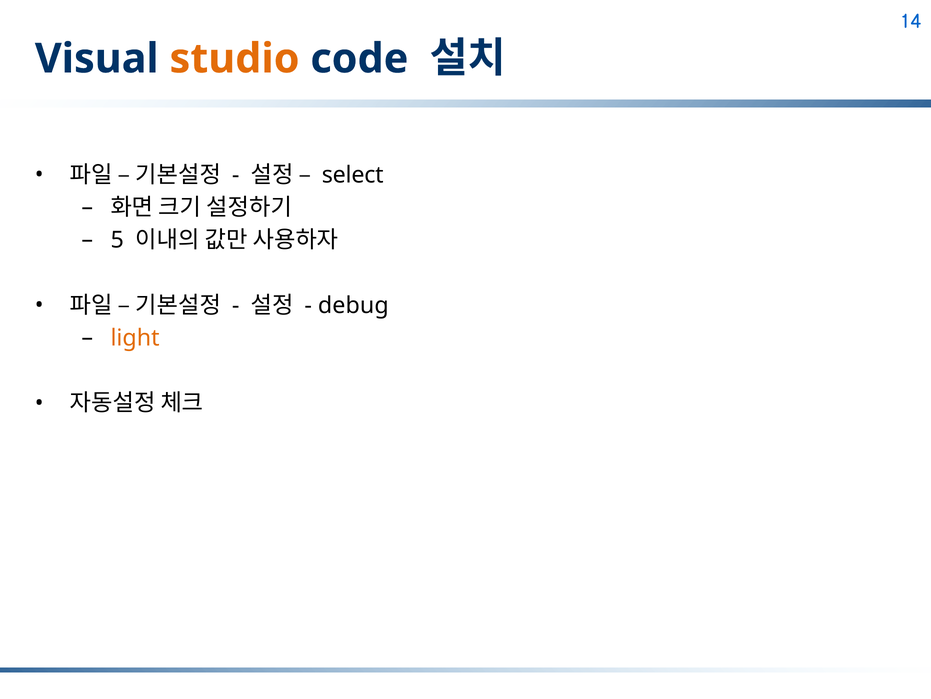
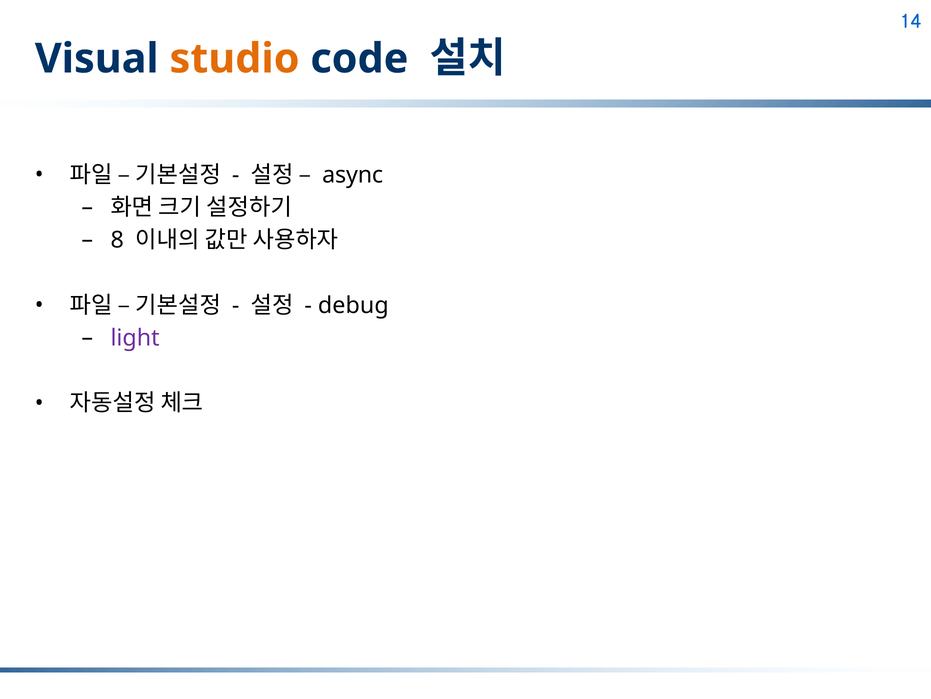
select: select -> async (353, 175)
5: 5 -> 8 (117, 240)
light colour: orange -> purple (135, 338)
